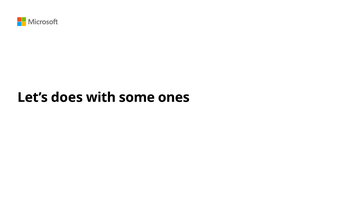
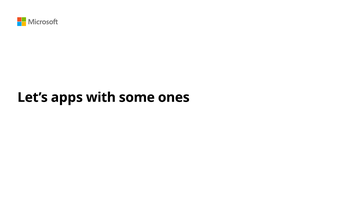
does: does -> apps (67, 97)
